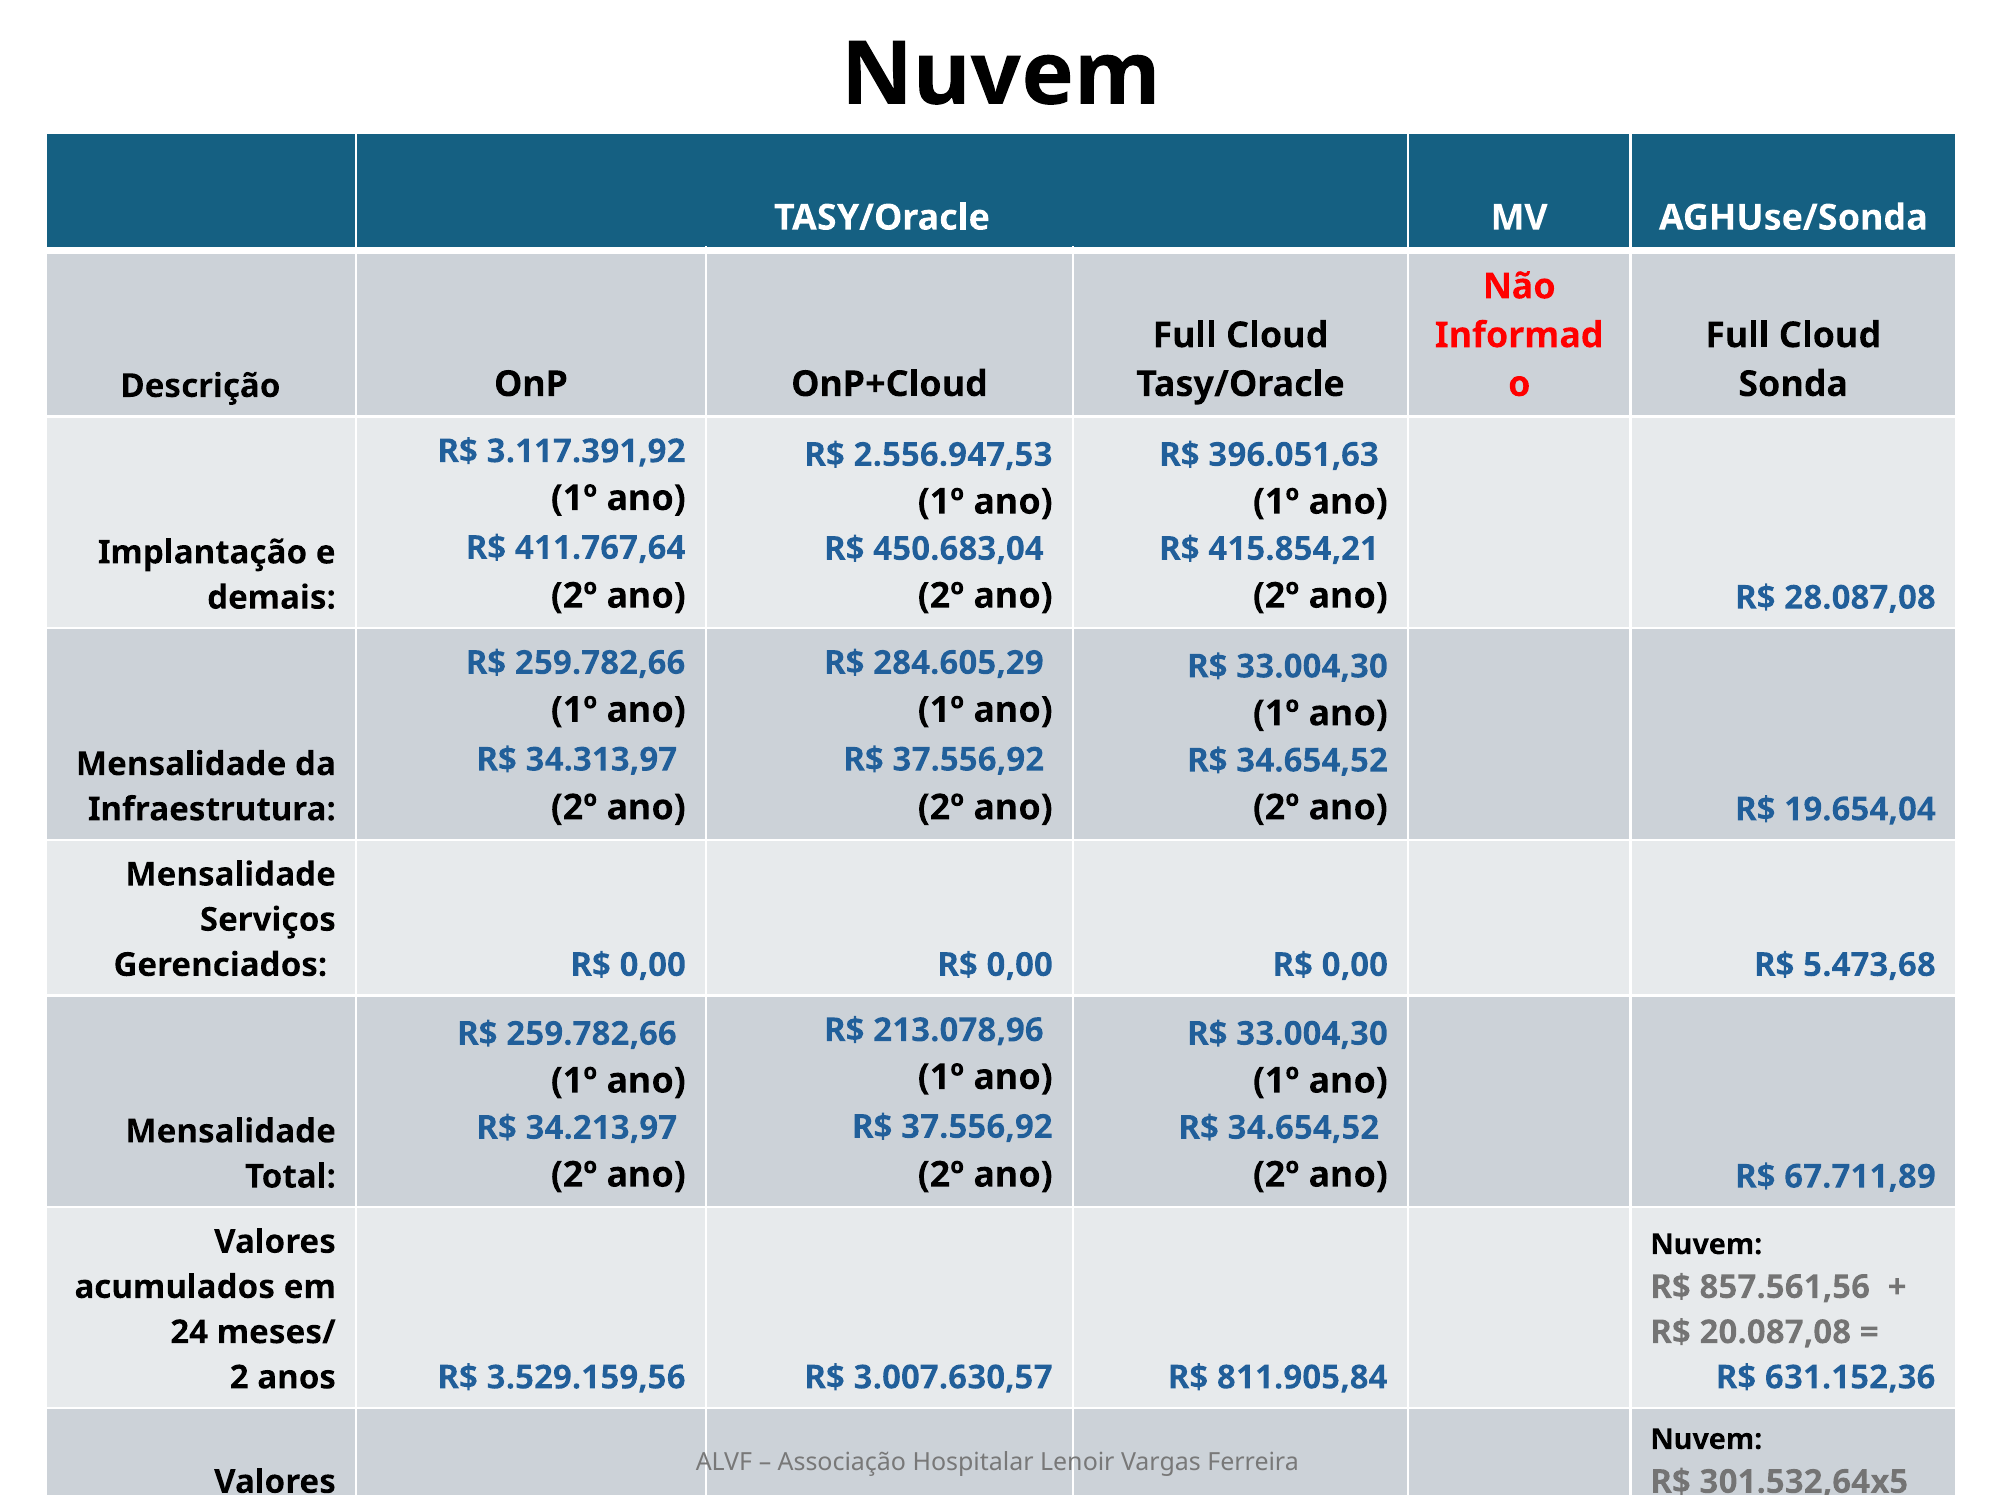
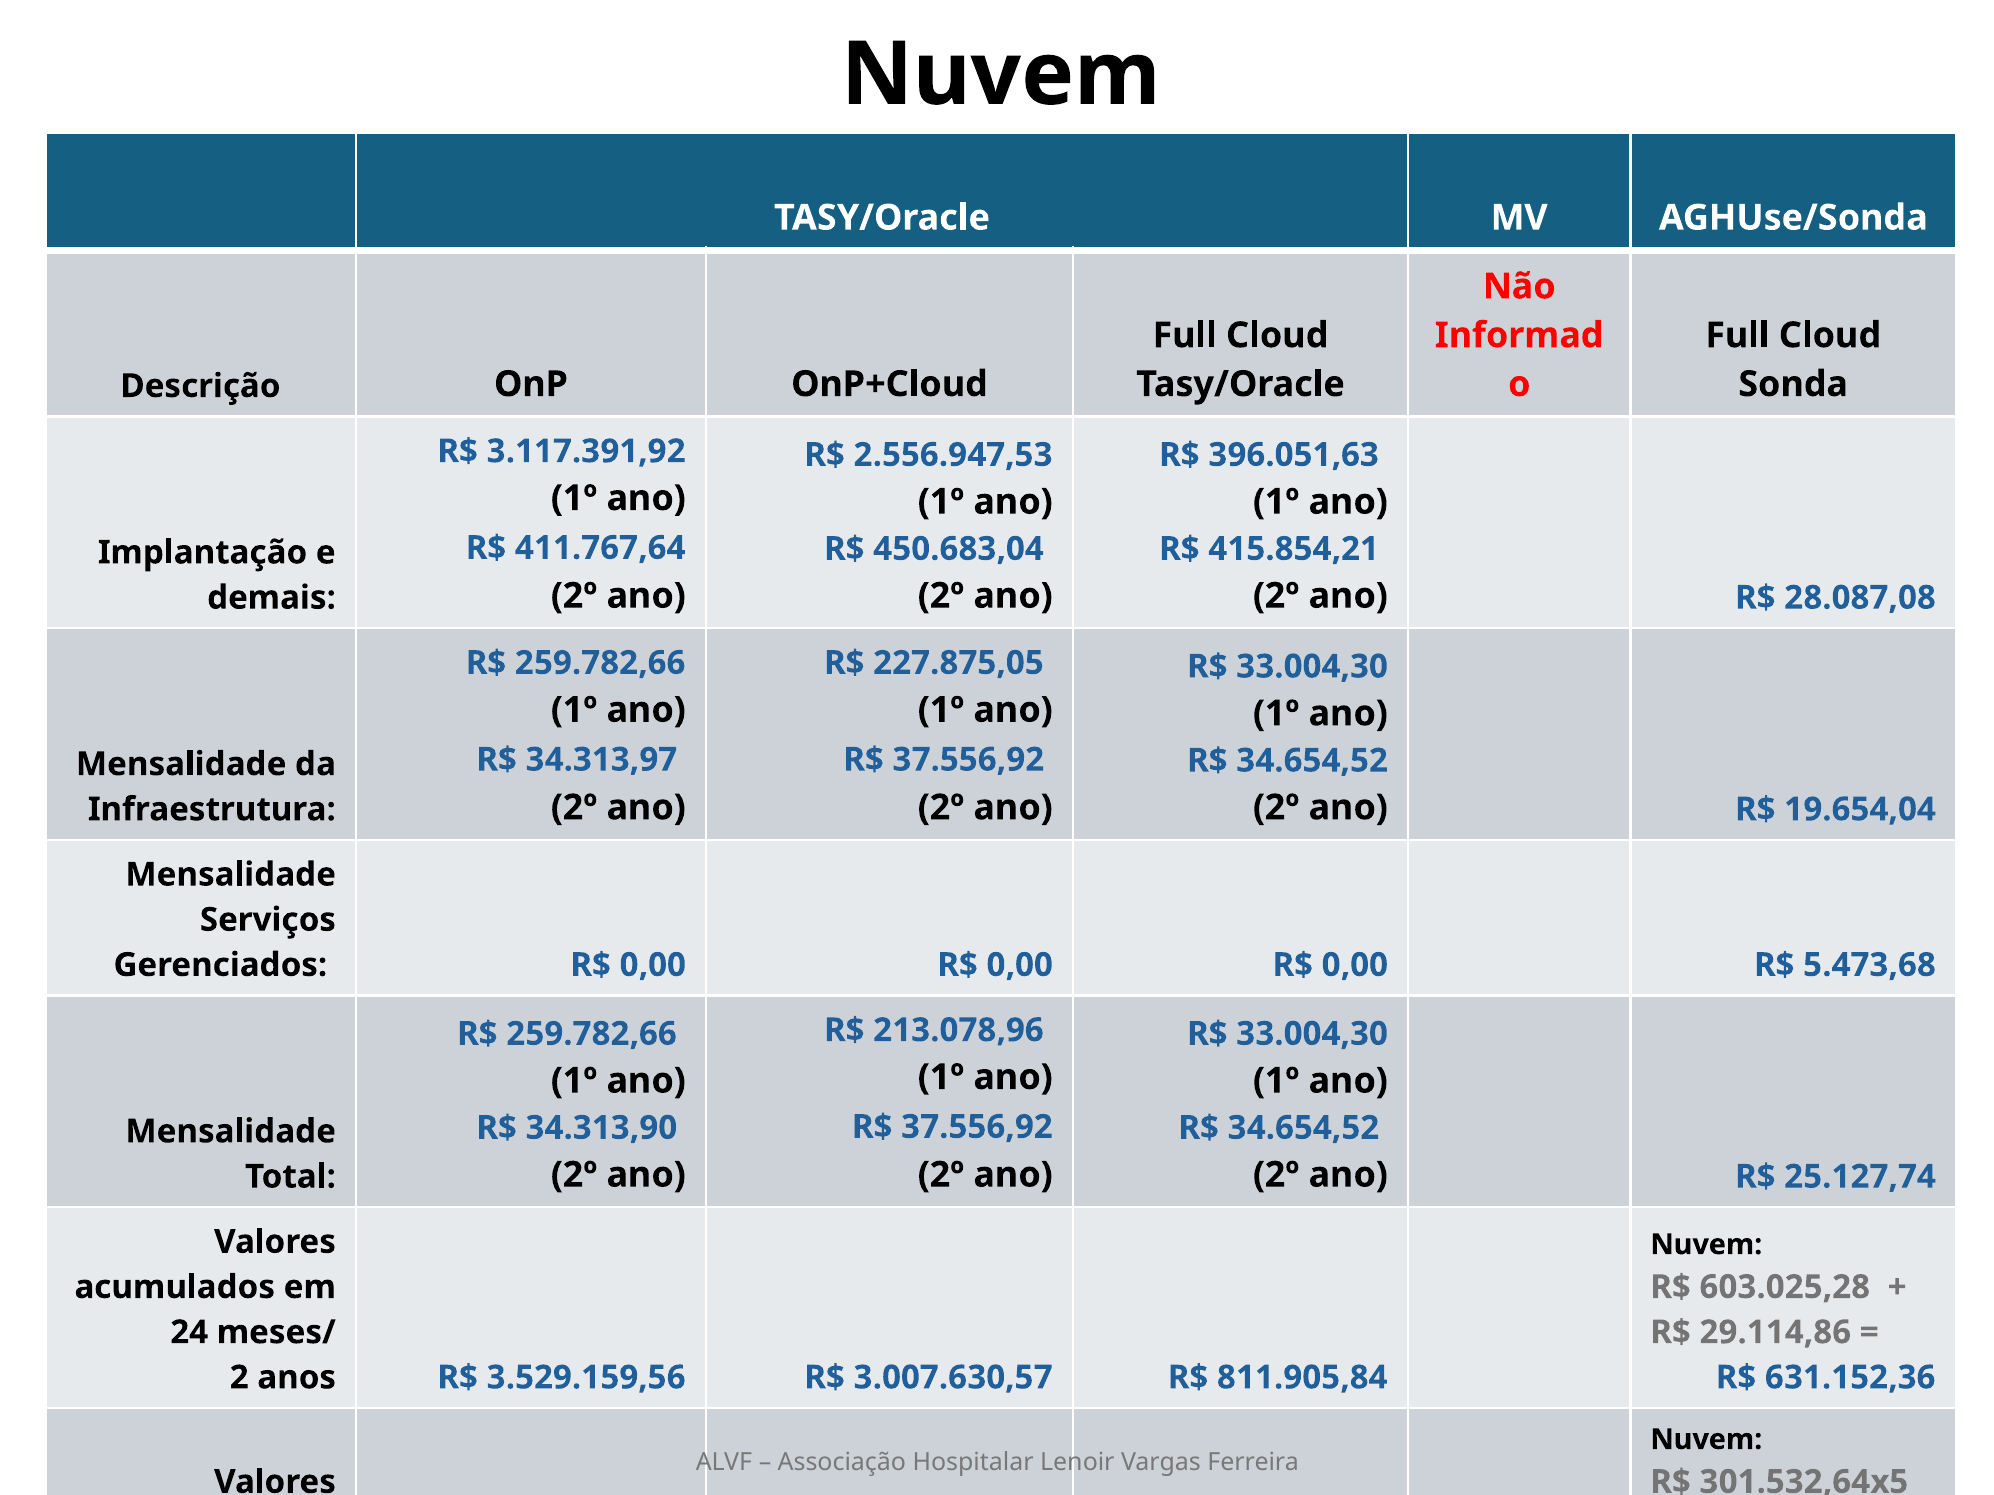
284.605,29: 284.605,29 -> 227.875,05 (958, 663)
34.213,97: 34.213,97 -> 34.313,90 (601, 1128)
67.711,89: 67.711,89 -> 25.127,74 (1860, 1177)
857.561,56: 857.561,56 -> 603.025,28 (1785, 1287)
20.087,08: 20.087,08 -> 29.114,86 (1775, 1333)
